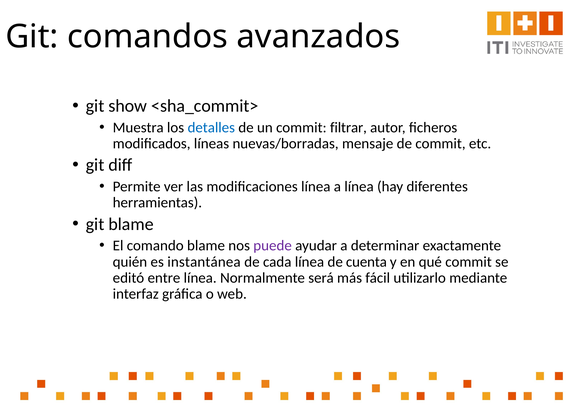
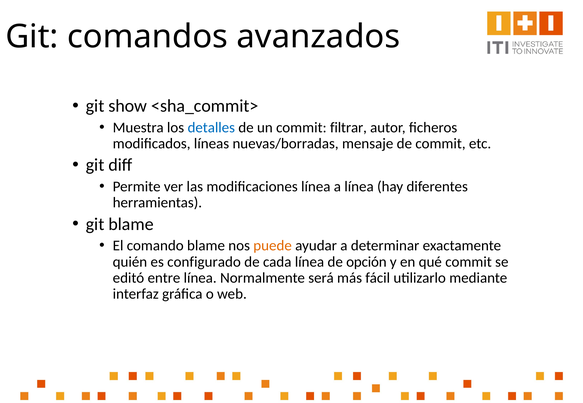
puede colour: purple -> orange (273, 246)
instantánea: instantánea -> configurado (204, 262)
cuenta: cuenta -> opción (366, 262)
